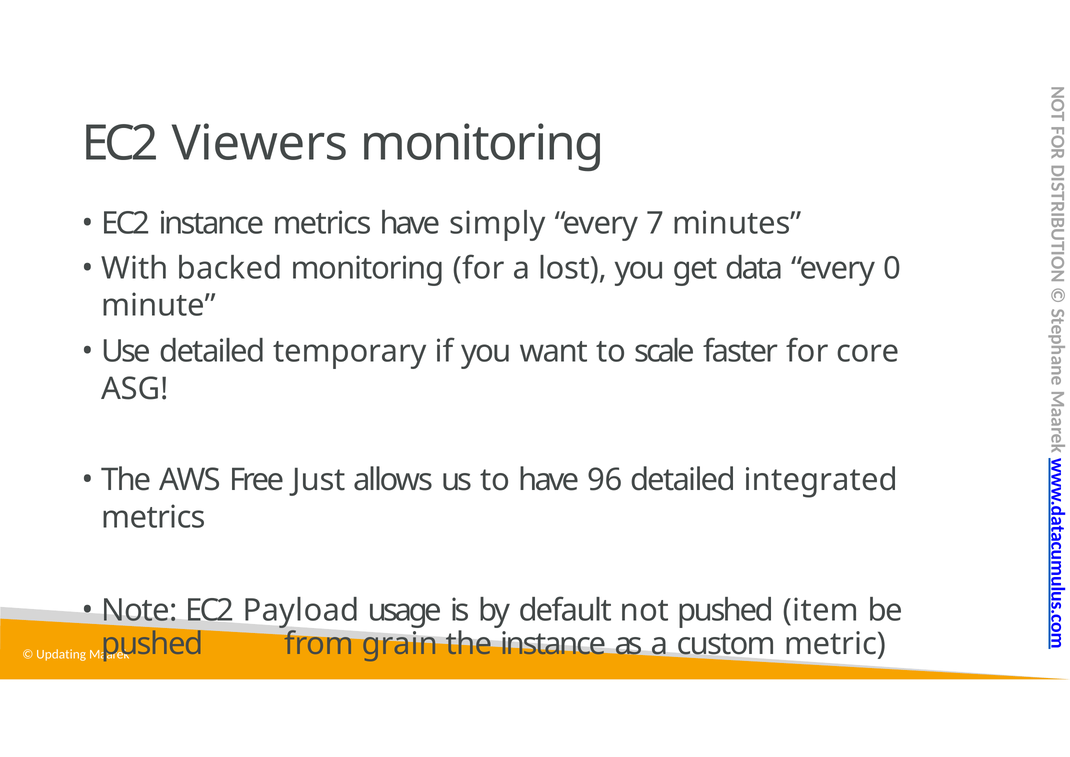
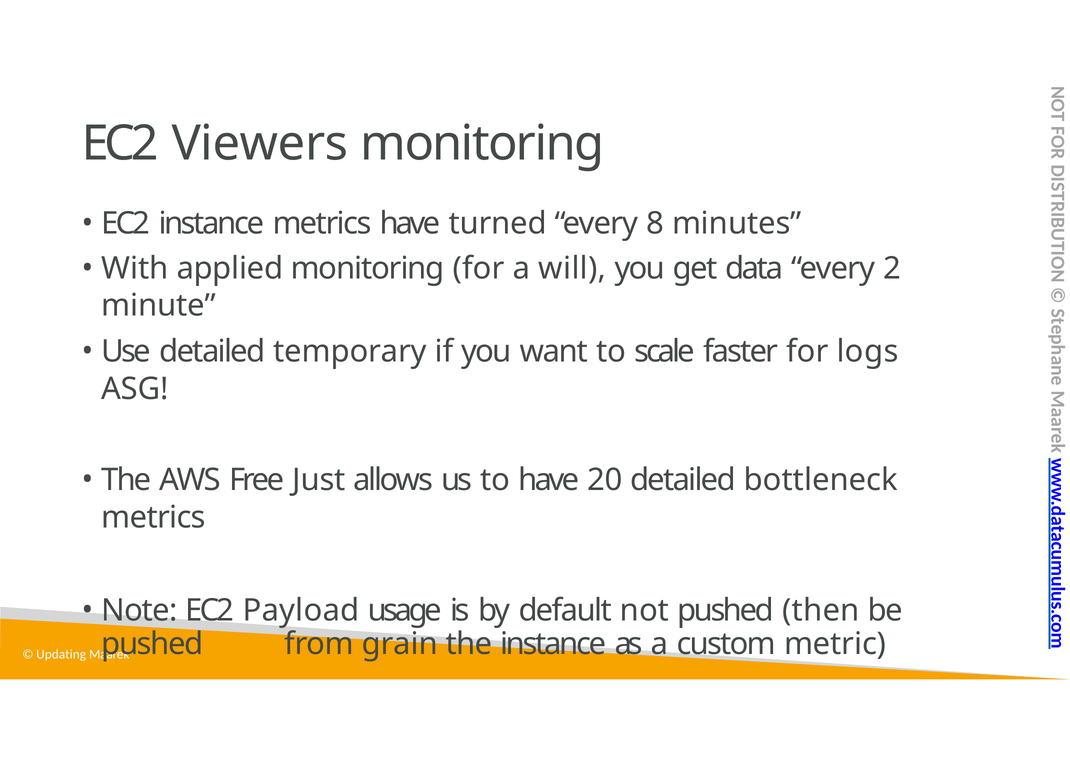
simply: simply -> turned (498, 223)
7: 7 -> 8 (655, 223)
backed: backed -> applied (230, 268)
lost: lost -> will (572, 268)
0: 0 -> 2 (892, 268)
core: core -> logs (868, 351)
96: 96 -> 20 (605, 480)
integrated: integrated -> bottleneck (821, 480)
item: item -> then (821, 610)
